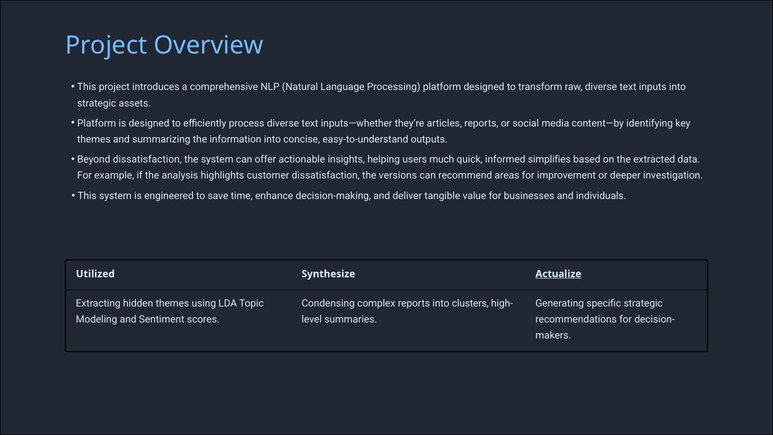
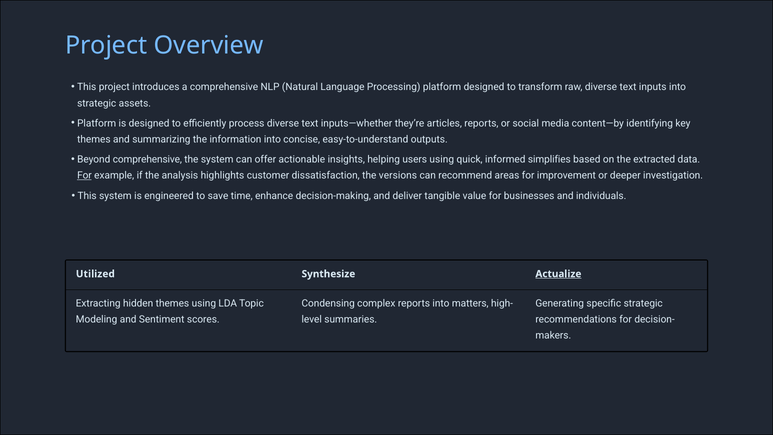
Beyond dissatisfaction: dissatisfaction -> comprehensive (147, 159)
users much: much -> using (442, 159)
For underline: none -> present (84, 175)
clusters: clusters -> matters (470, 303)
